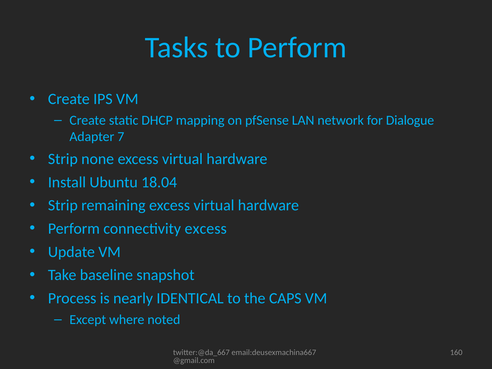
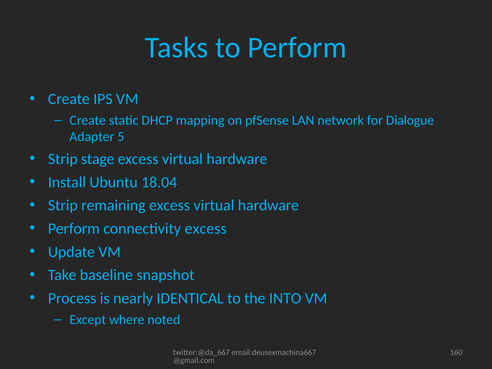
7: 7 -> 5 (121, 137)
none: none -> stage (98, 159)
CAPS: CAPS -> INTO (285, 298)
